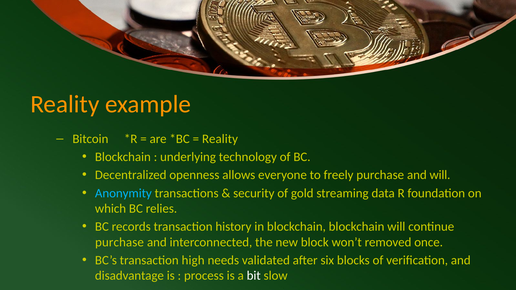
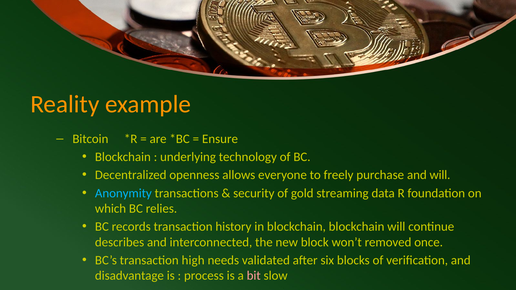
Reality: Reality -> Ensure (220, 139)
purchase: purchase -> describes (120, 242)
bit colour: white -> pink (254, 276)
